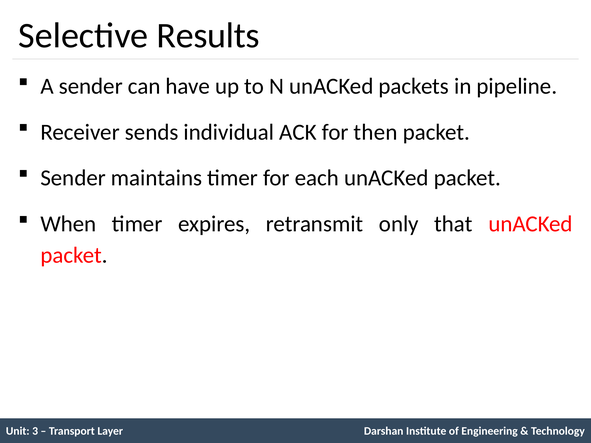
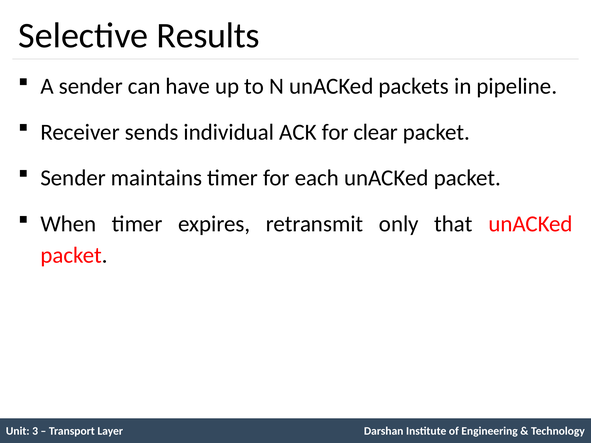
then: then -> clear (376, 132)
